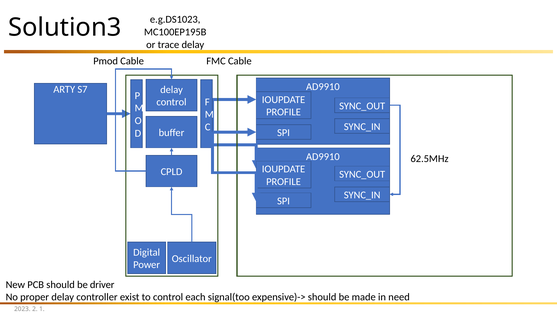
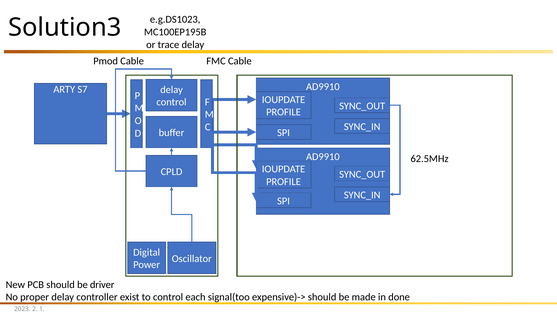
need: need -> done (399, 297)
